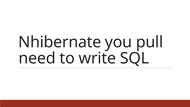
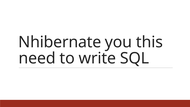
pull: pull -> this (149, 42)
